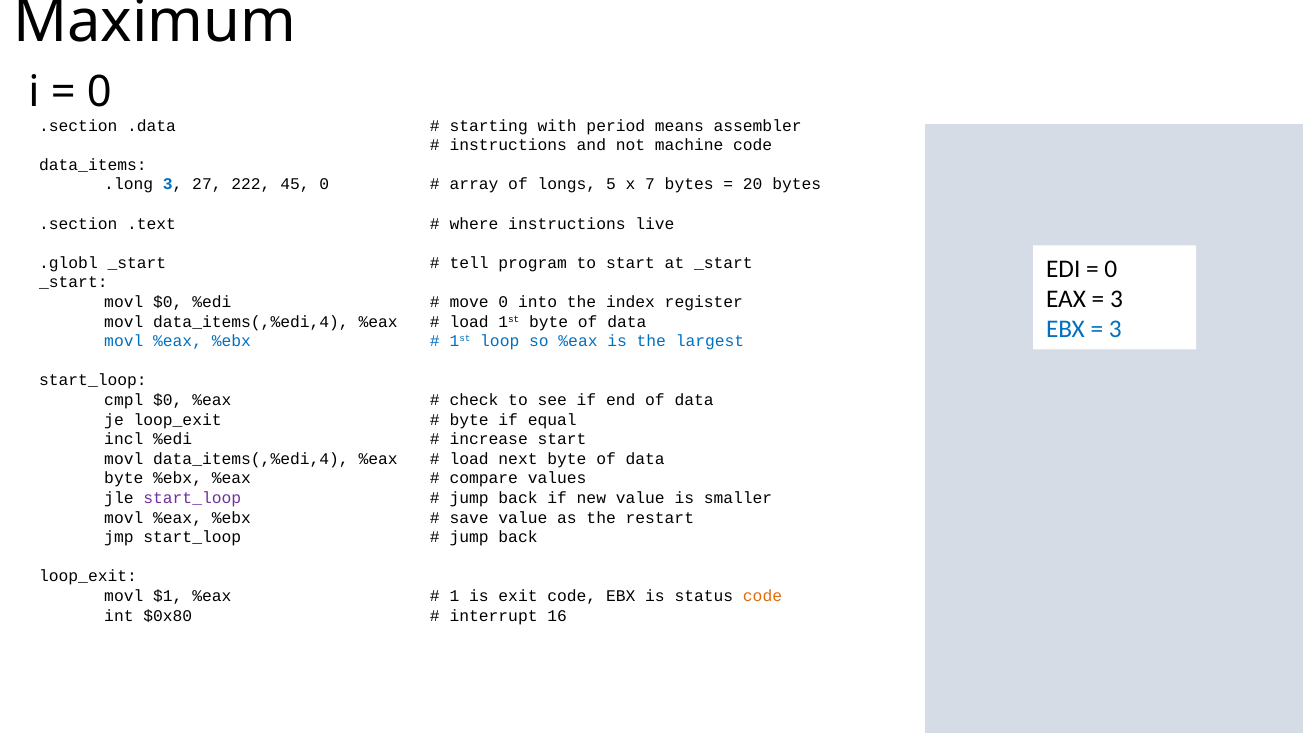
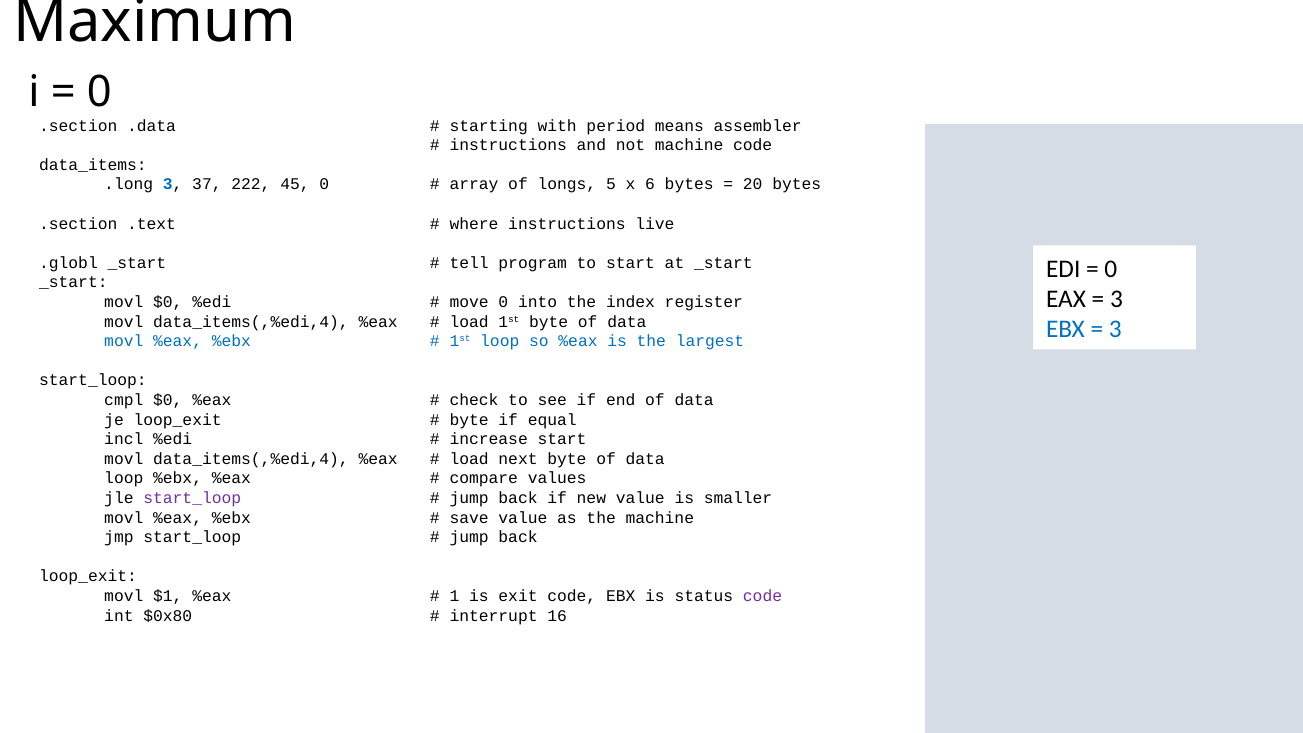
27: 27 -> 37 (207, 185)
7: 7 -> 6 (650, 185)
byte: byte -> loop (124, 478)
the restart: restart -> machine (660, 518)
code colour: orange -> purple (763, 596)
